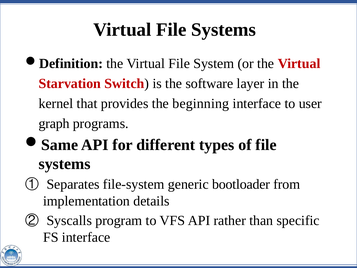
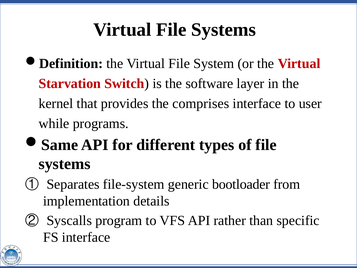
beginning: beginning -> comprises (201, 103)
graph: graph -> while (54, 123)
